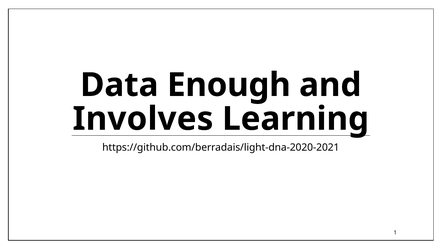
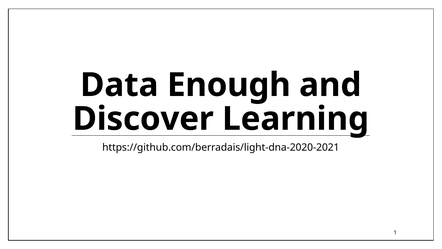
Involves: Involves -> Discover (143, 119)
